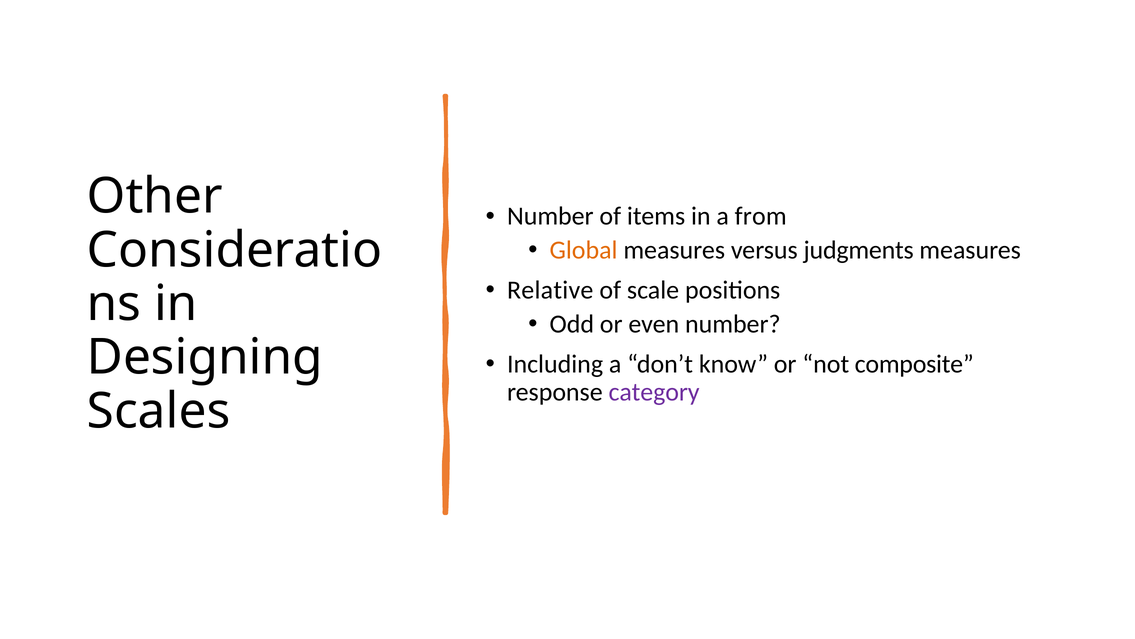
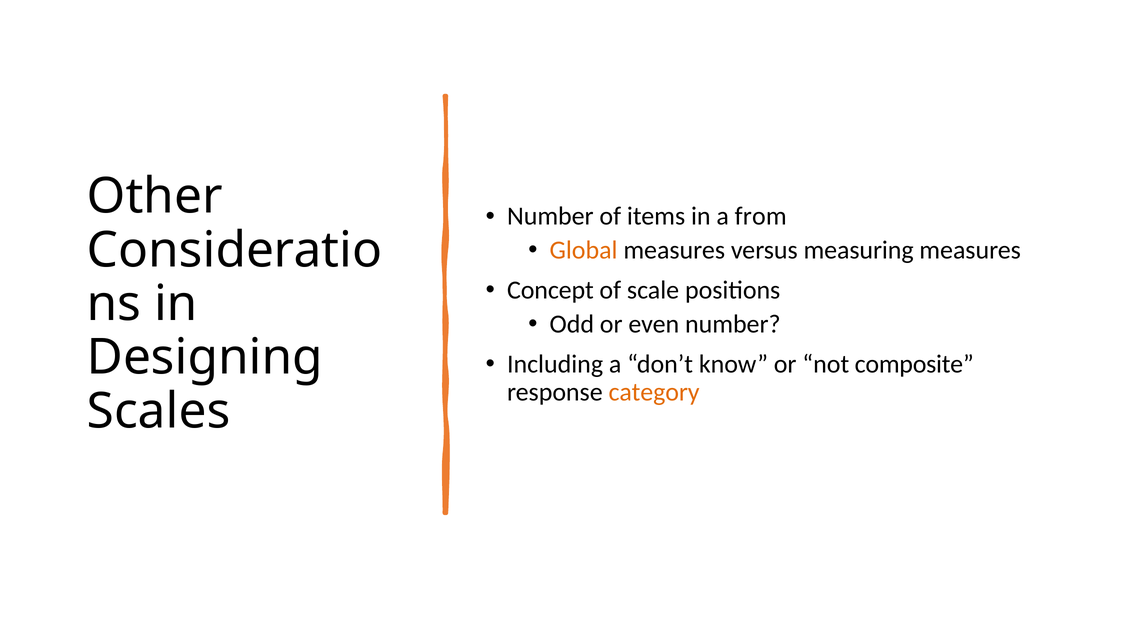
judgments: judgments -> measuring (859, 250)
Relative: Relative -> Concept (550, 290)
category colour: purple -> orange (654, 392)
